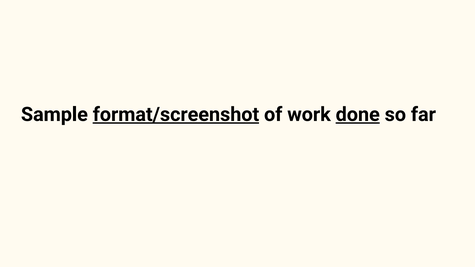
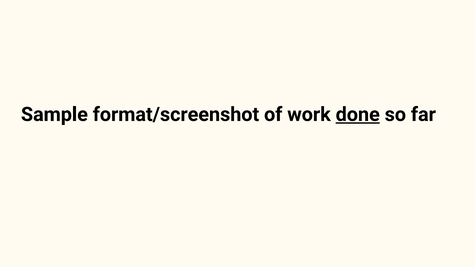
format/screenshot underline: present -> none (176, 115)
